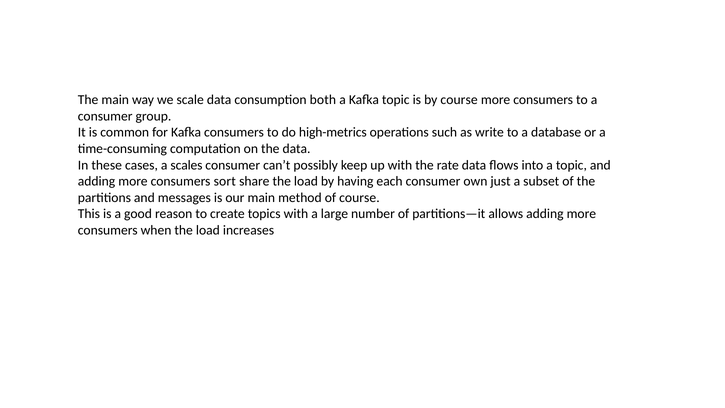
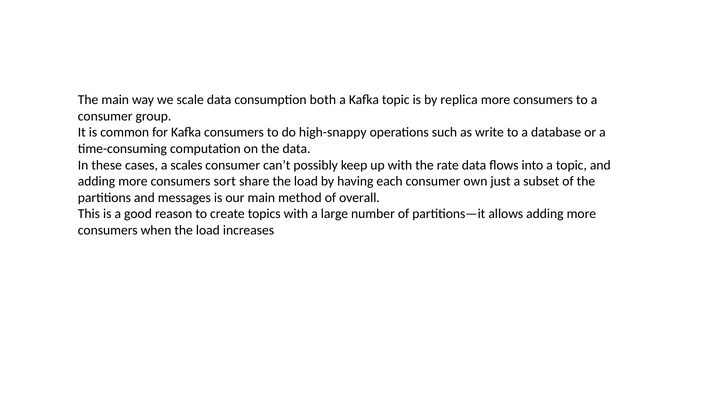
by course: course -> replica (459, 100)
high-metrics: high-metrics -> high-snappy (333, 132)
of course: course -> overall (359, 198)
